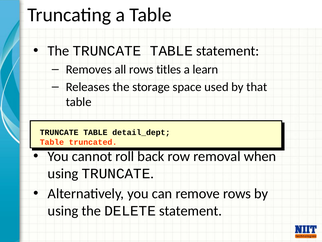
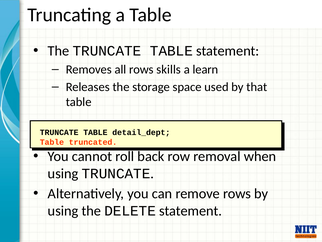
titles: titles -> skills (169, 69)
